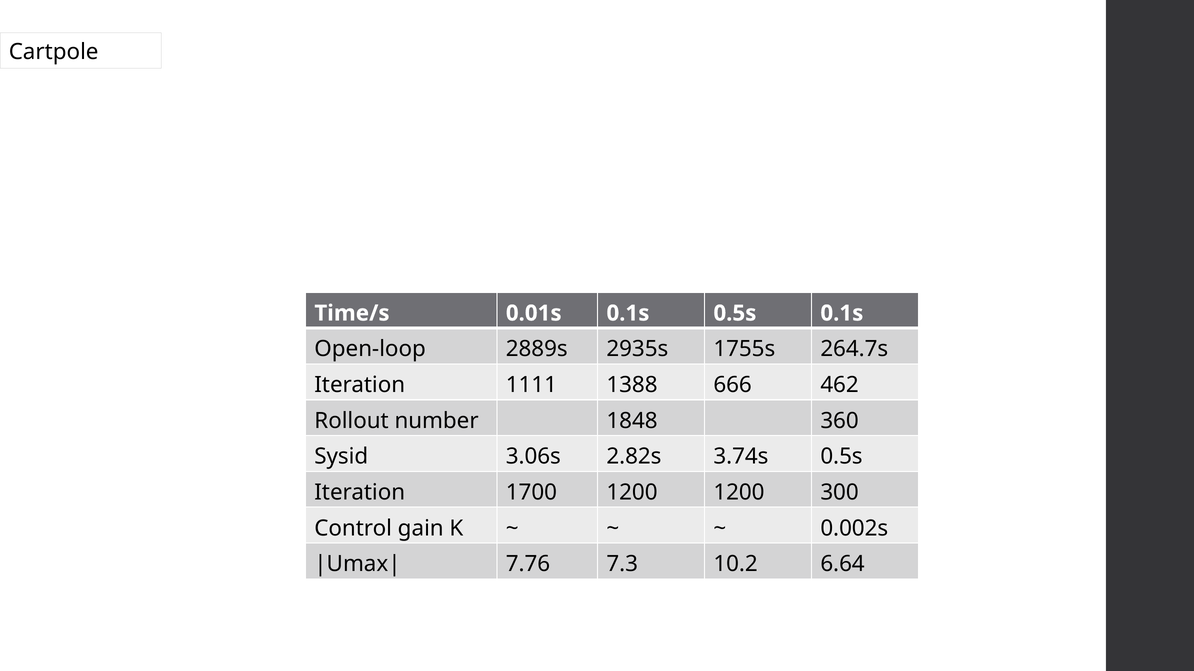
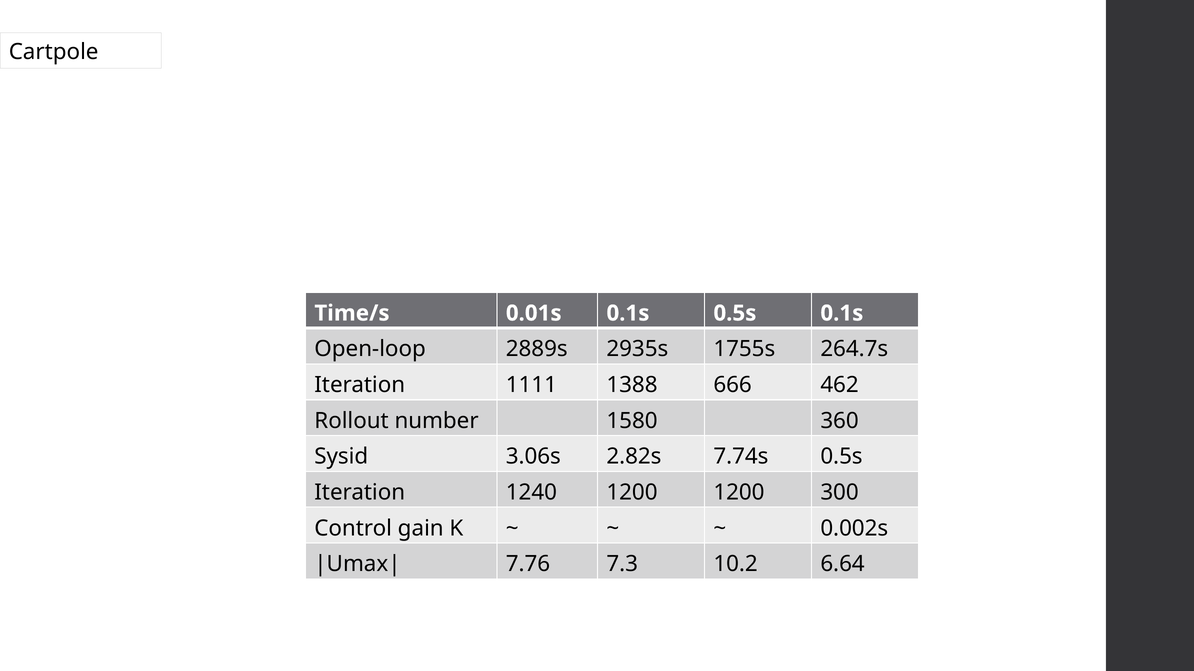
1848: 1848 -> 1580 (632, 421)
3.74s: 3.74s -> 7.74s (741, 457)
1700: 1700 -> 1240 (531, 493)
